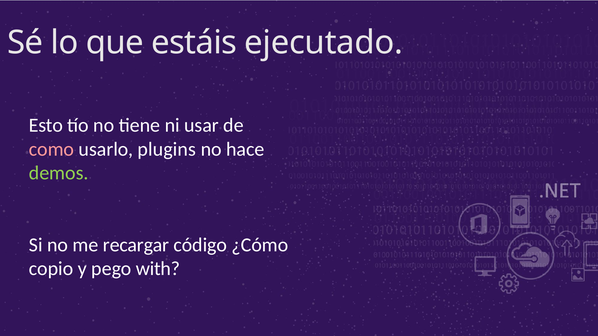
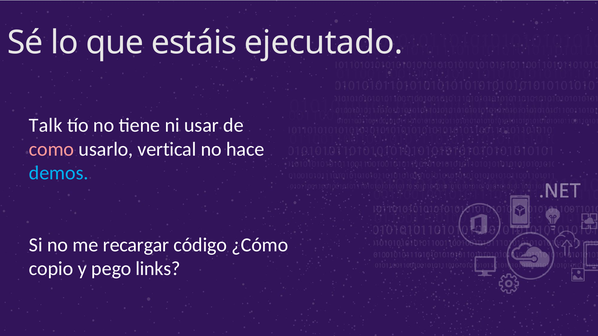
Esto: Esto -> Talk (46, 125)
plugins: plugins -> vertical (167, 149)
demos colour: light green -> light blue (59, 173)
with: with -> links (158, 269)
